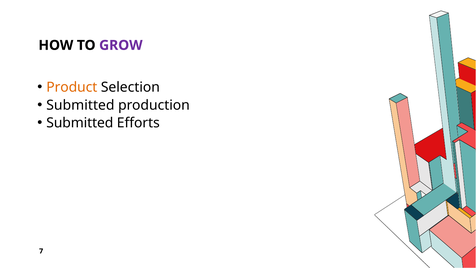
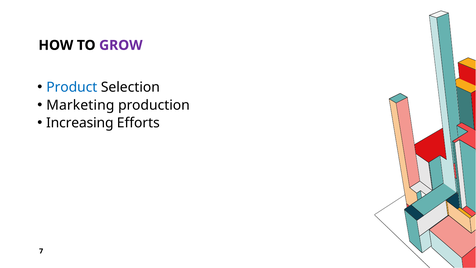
Product colour: orange -> blue (72, 87)
Submitted: Submitted -> Marketing (80, 105)
Submitted: Submitted -> Increasing (80, 123)
